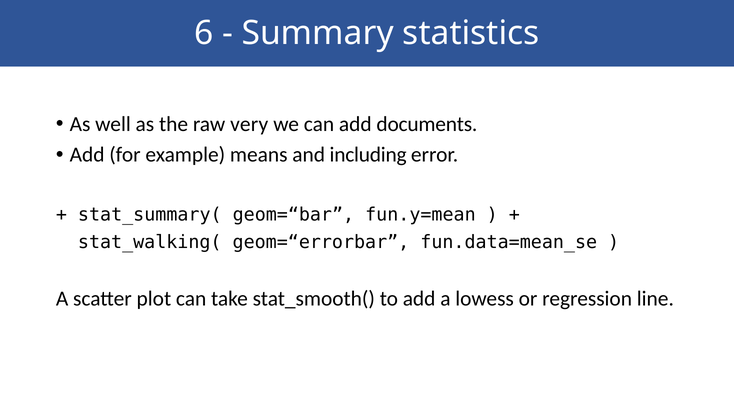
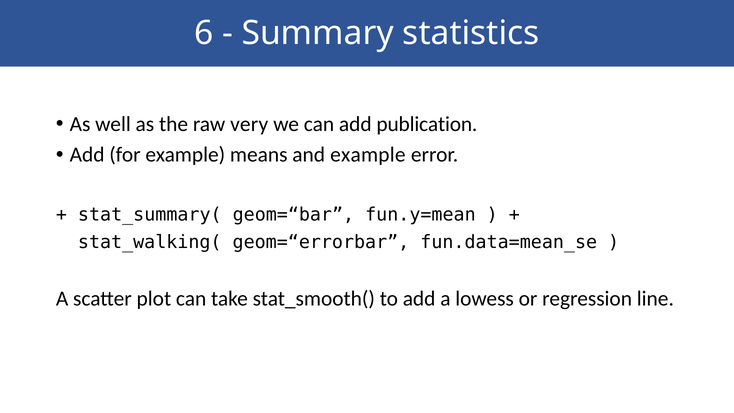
documents: documents -> publication (427, 124)
and including: including -> example (368, 155)
